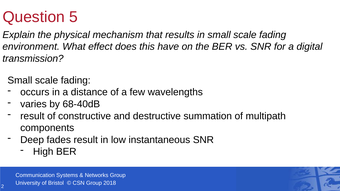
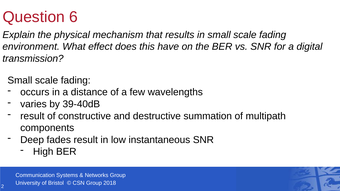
5: 5 -> 6 (74, 17)
68-40dB: 68-40dB -> 39-40dB (81, 104)
